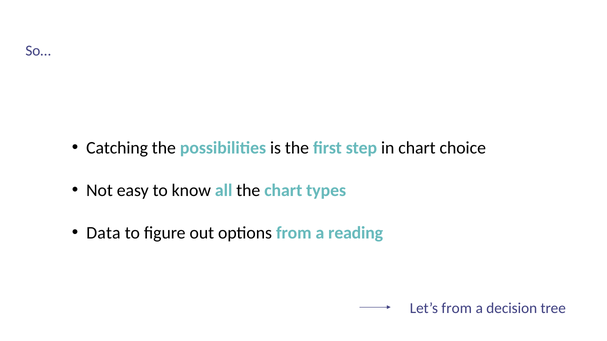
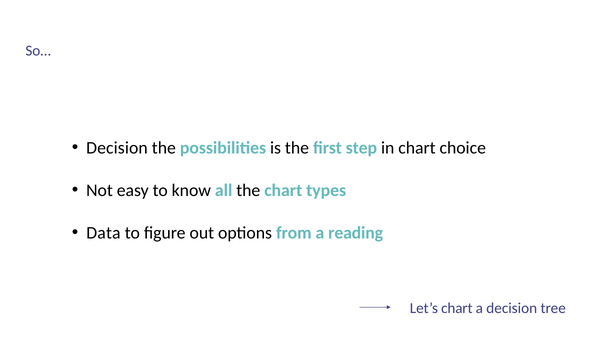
Catching: Catching -> Decision (117, 148)
Let’s from: from -> chart (457, 308)
